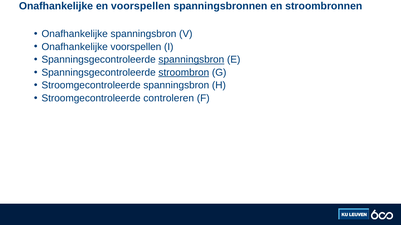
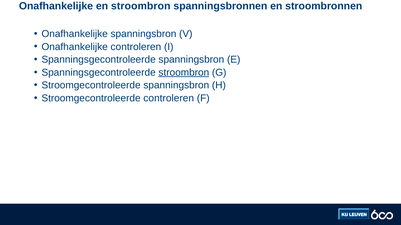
en voorspellen: voorspellen -> stroombron (141, 6)
Onafhankelijke voorspellen: voorspellen -> controleren (136, 47)
spanningsbron underline: present -> none (191, 60)
